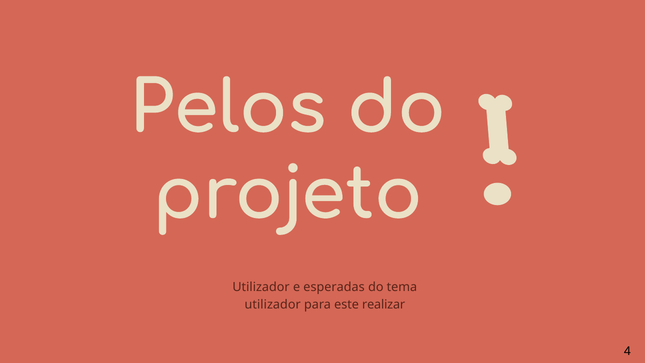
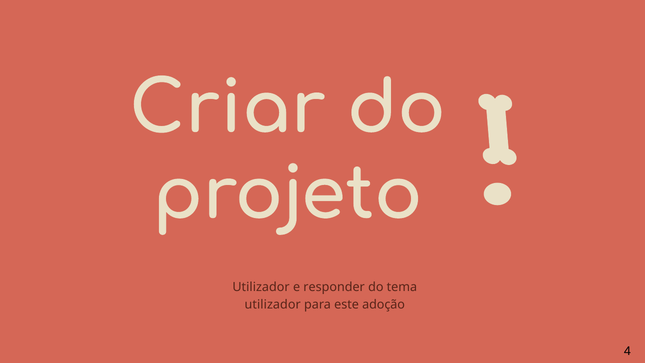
Pelos: Pelos -> Criar (227, 108)
esperadas: esperadas -> responder (334, 287)
realizar: realizar -> adoção (384, 304)
